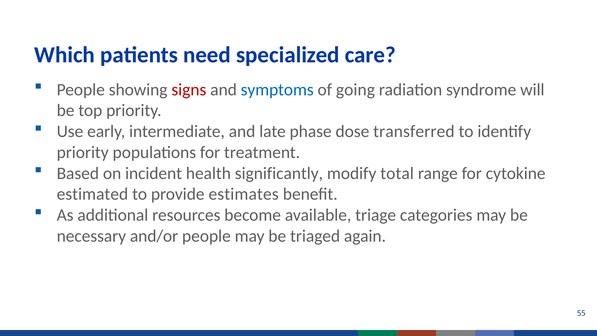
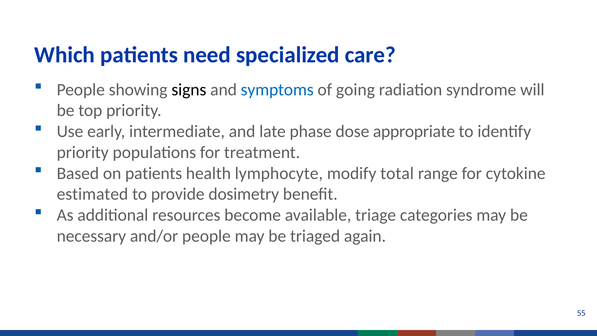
signs colour: red -> black (189, 90)
transferred: transferred -> appropriate (414, 131)
on incident: incident -> patients (154, 173)
significantly: significantly -> lymphocyte (279, 173)
estimates: estimates -> dosimetry (244, 194)
